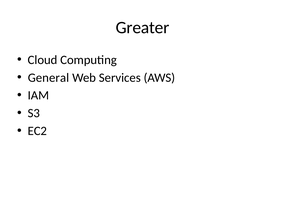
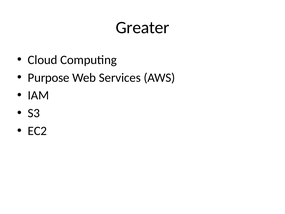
General: General -> Purpose (49, 78)
